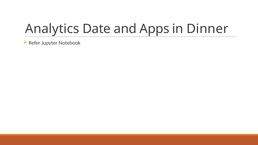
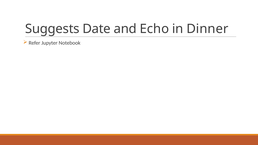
Analytics: Analytics -> Suggests (52, 29)
Apps: Apps -> Echo (154, 29)
